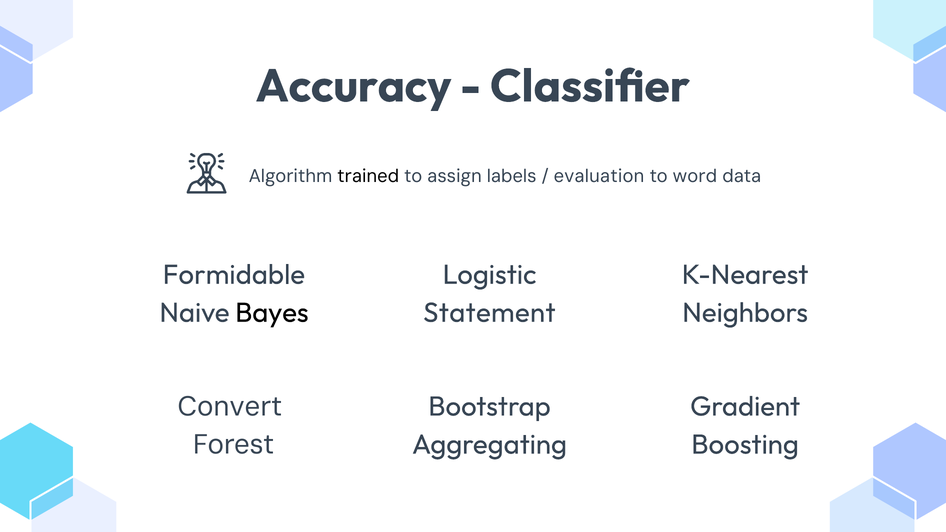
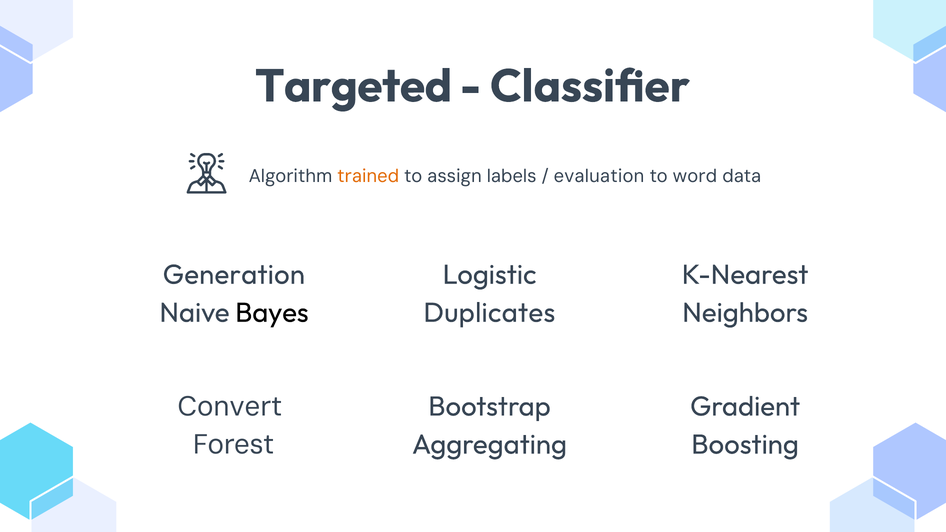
Accuracy: Accuracy -> Targeted (354, 86)
trained colour: black -> orange (368, 176)
Formidable: Formidable -> Generation (234, 275)
Statement: Statement -> Duplicates (489, 313)
